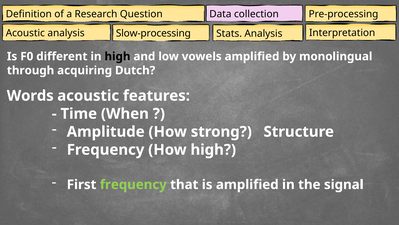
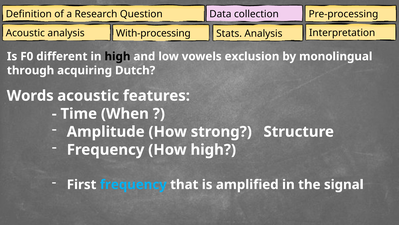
Slow-processing: Slow-processing -> With-processing (153, 33)
vowels amplified: amplified -> exclusion (252, 56)
frequency colour: light green -> light blue (133, 184)
